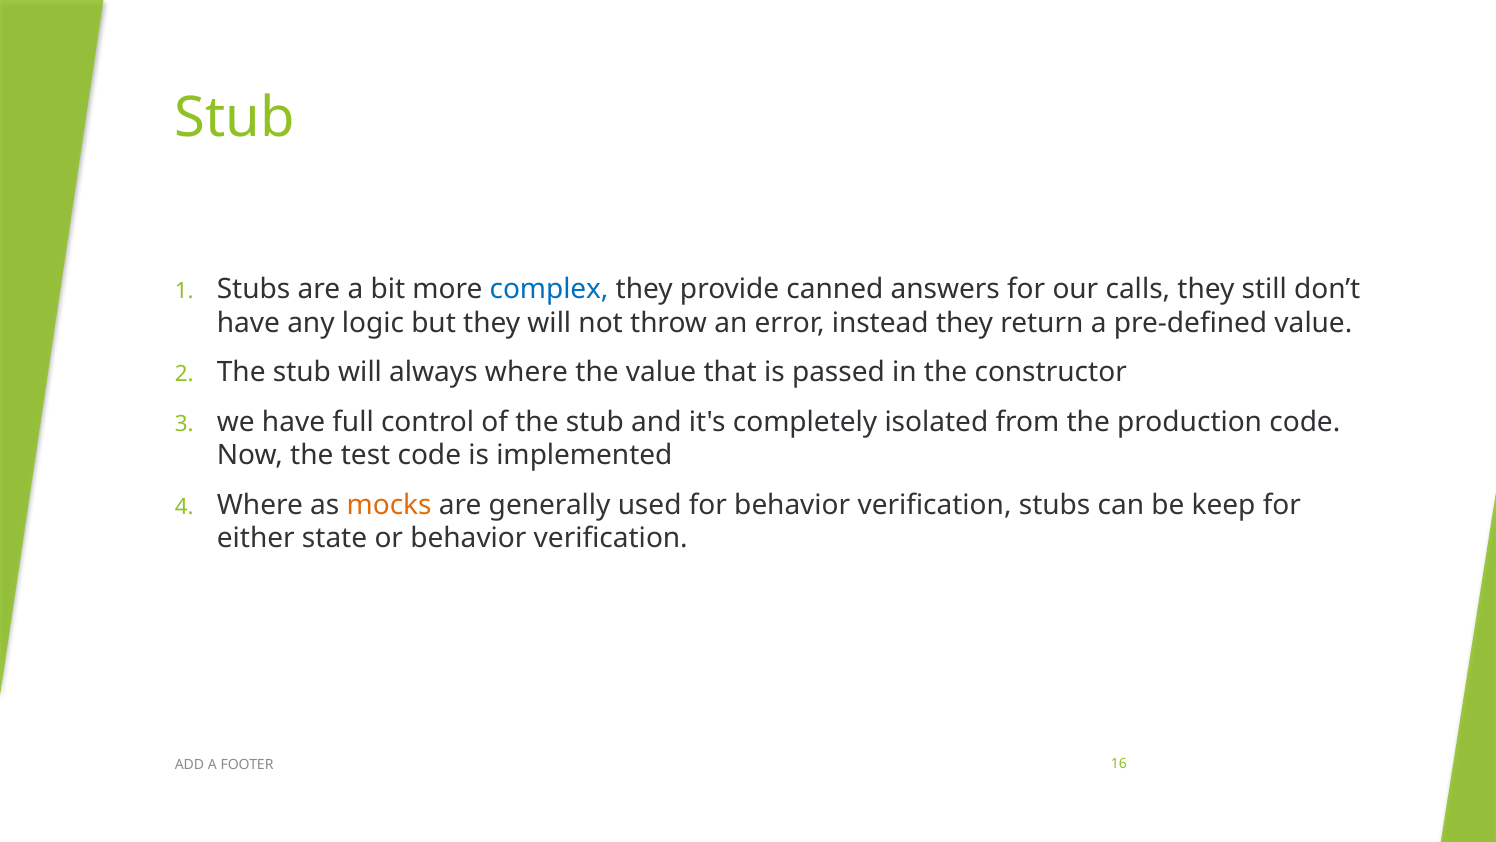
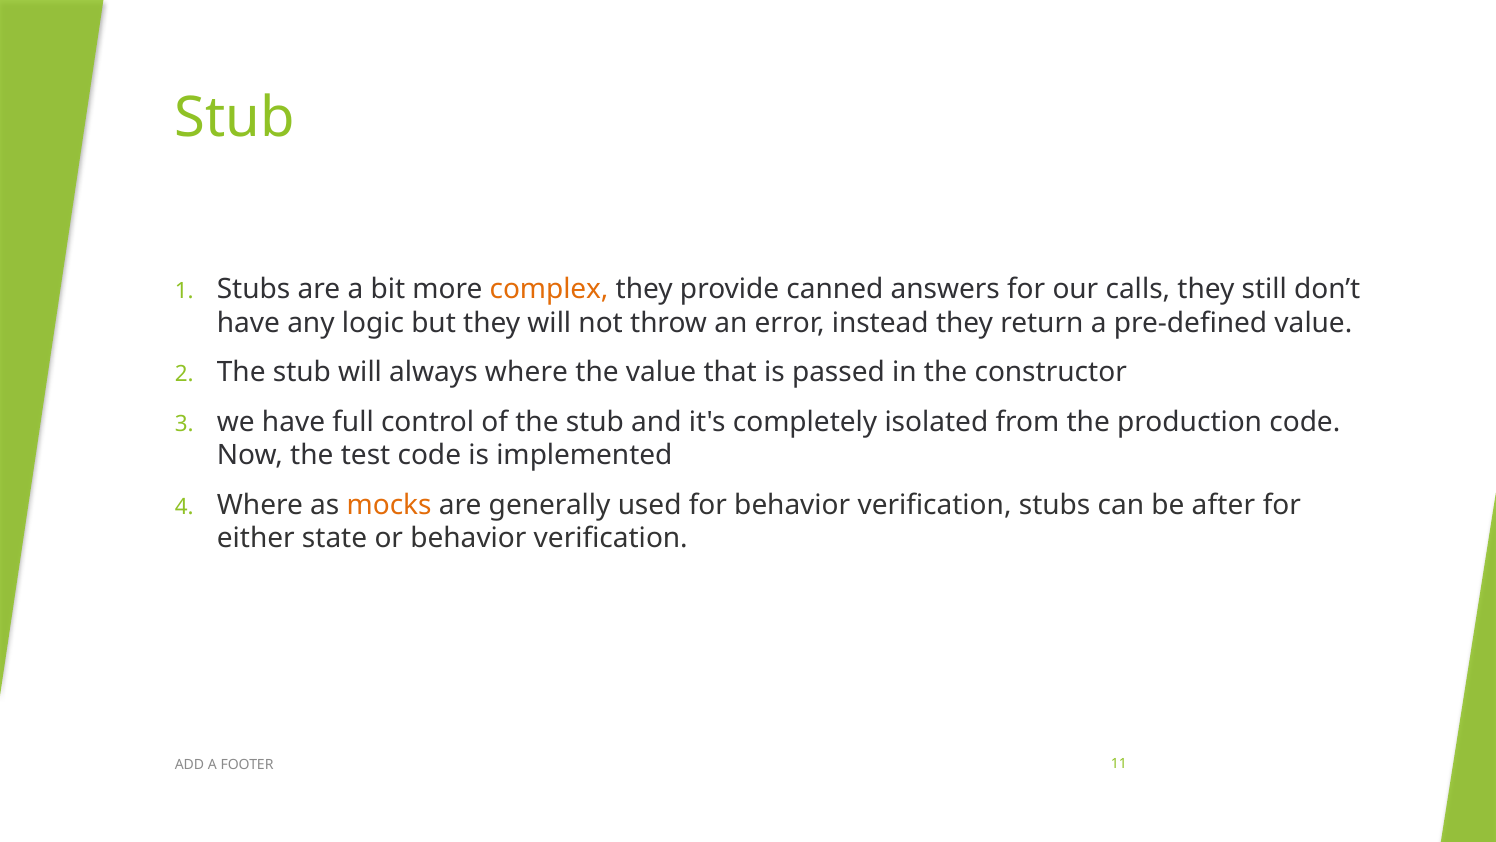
complex colour: blue -> orange (549, 290)
keep: keep -> after (1223, 505)
16: 16 -> 11 (1119, 764)
